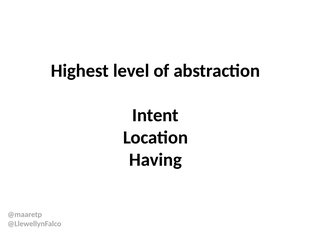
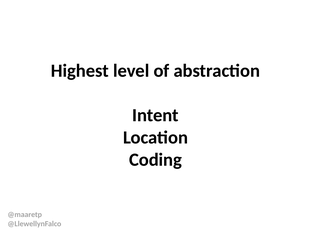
Having: Having -> Coding (155, 160)
